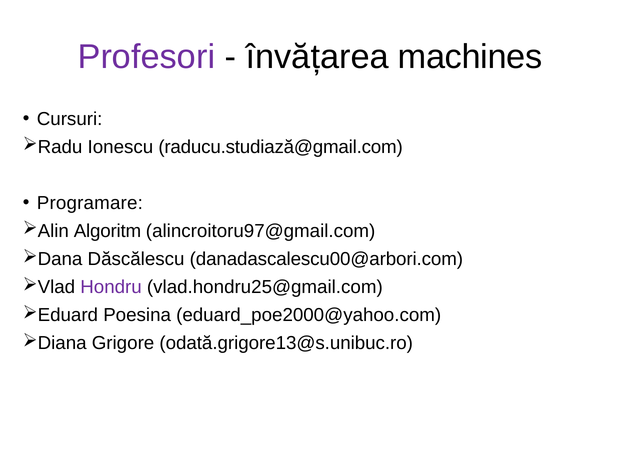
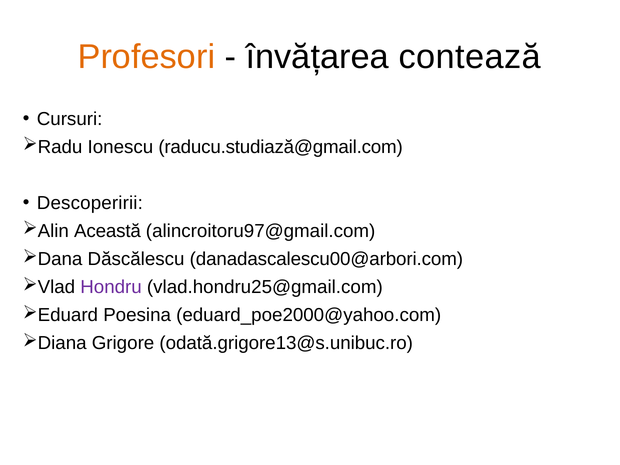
Profesori colour: purple -> orange (146, 57)
machines: machines -> contează (470, 57)
Programare: Programare -> Descoperirii (90, 203)
Algoritm: Algoritm -> Această (108, 231)
